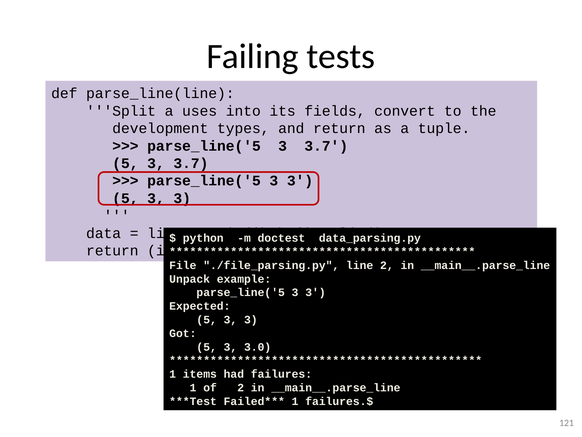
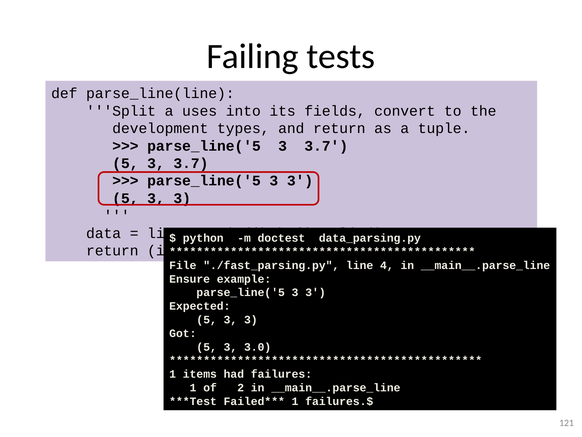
./file_parsing.py: ./file_parsing.py -> ./fast_parsing.py (271, 265)
line 2: 2 -> 4 (387, 265)
Unpack: Unpack -> Ensure (190, 279)
